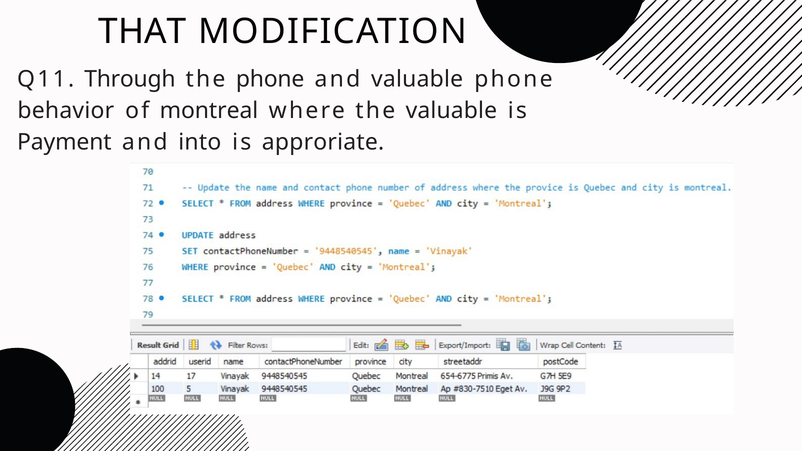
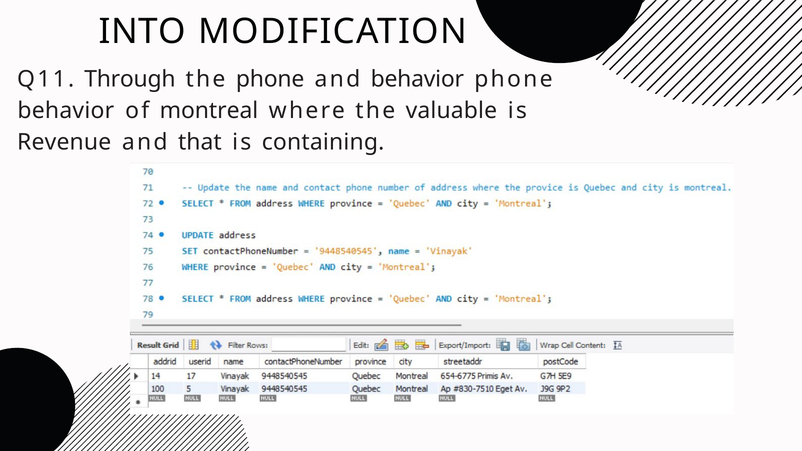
THAT: THAT -> INTO (142, 32)
and valuable: valuable -> behavior (417, 79)
Payment: Payment -> Revenue (64, 142)
into: into -> that (200, 142)
approriate: approriate -> containing (323, 142)
